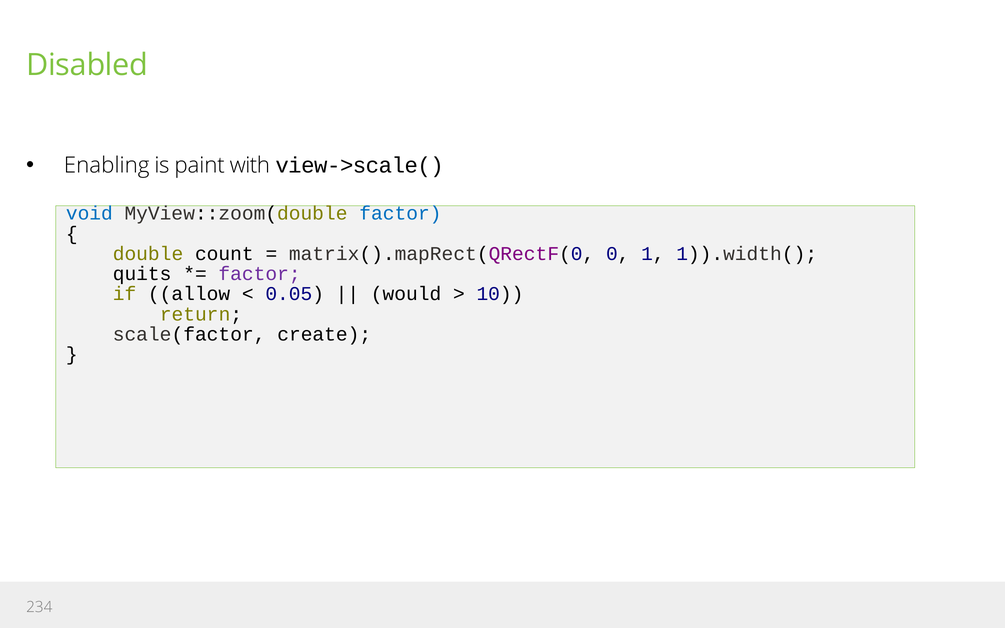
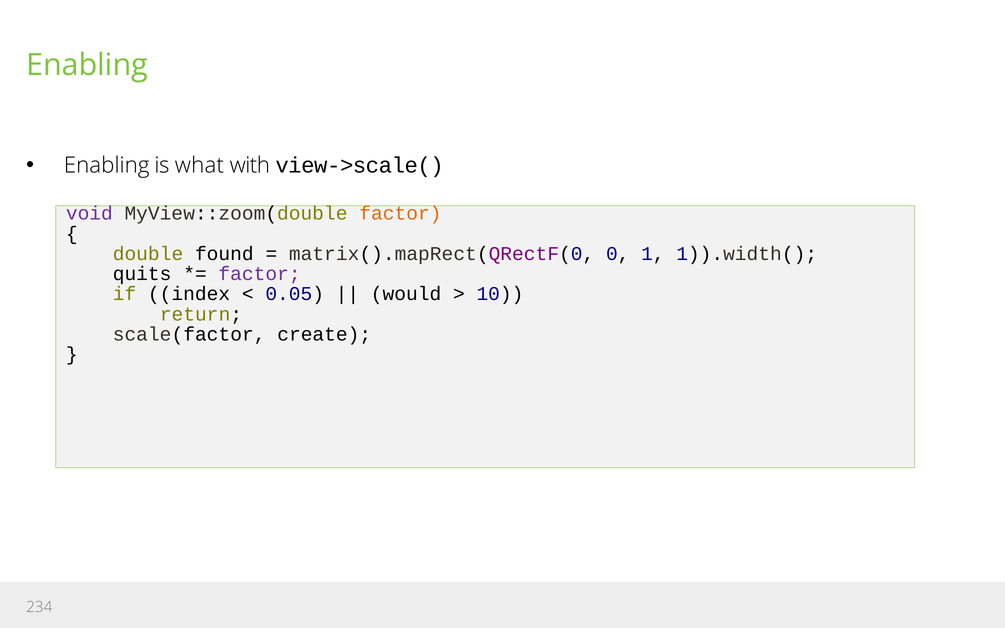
Disabled: Disabled -> Enabling (87, 65)
paint: paint -> what (199, 166)
void colour: blue -> purple (89, 214)
factor colour: blue -> orange (400, 214)
count: count -> found (224, 254)
allow: allow -> index (189, 294)
